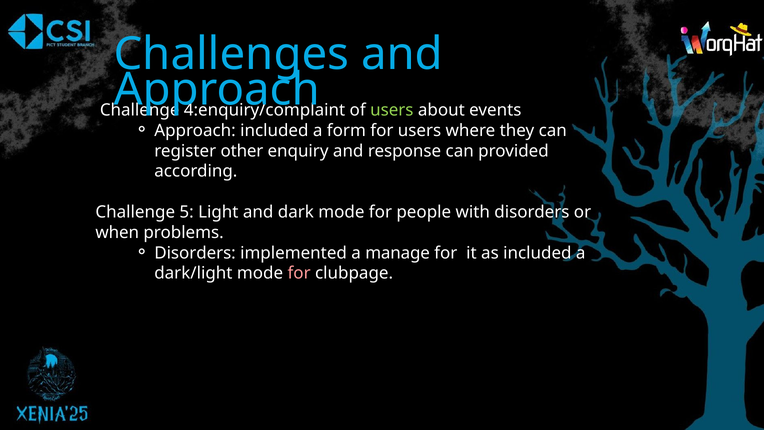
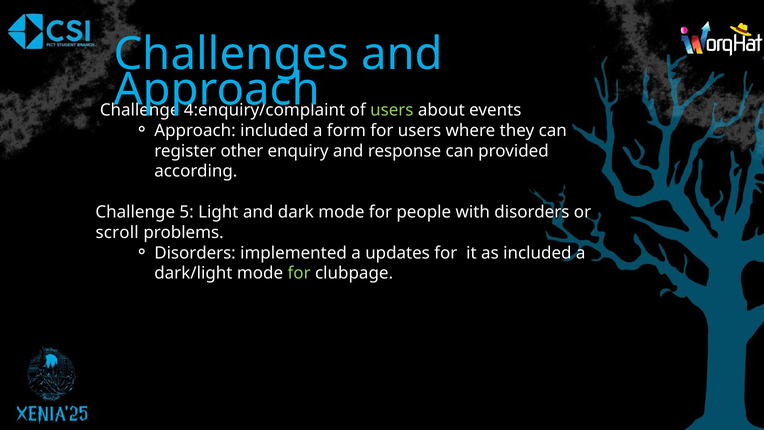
when: when -> scroll (117, 232)
manage: manage -> updates (398, 253)
for colour: pink -> light green (299, 273)
